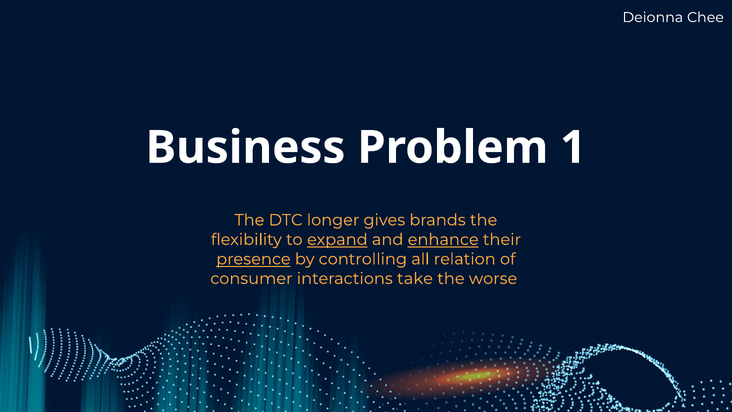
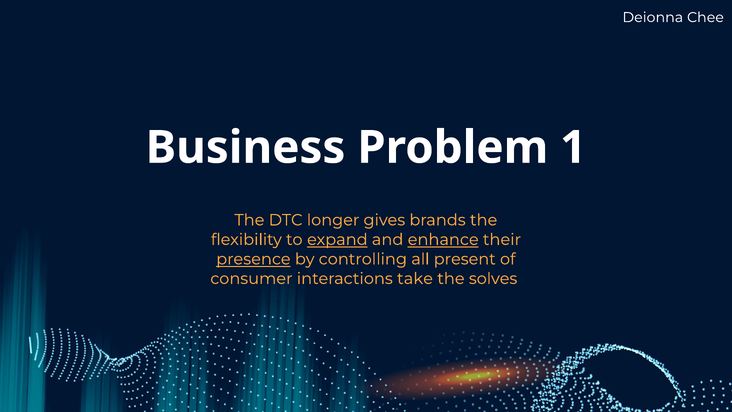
relation: relation -> present (465, 259)
worse: worse -> solves (493, 278)
